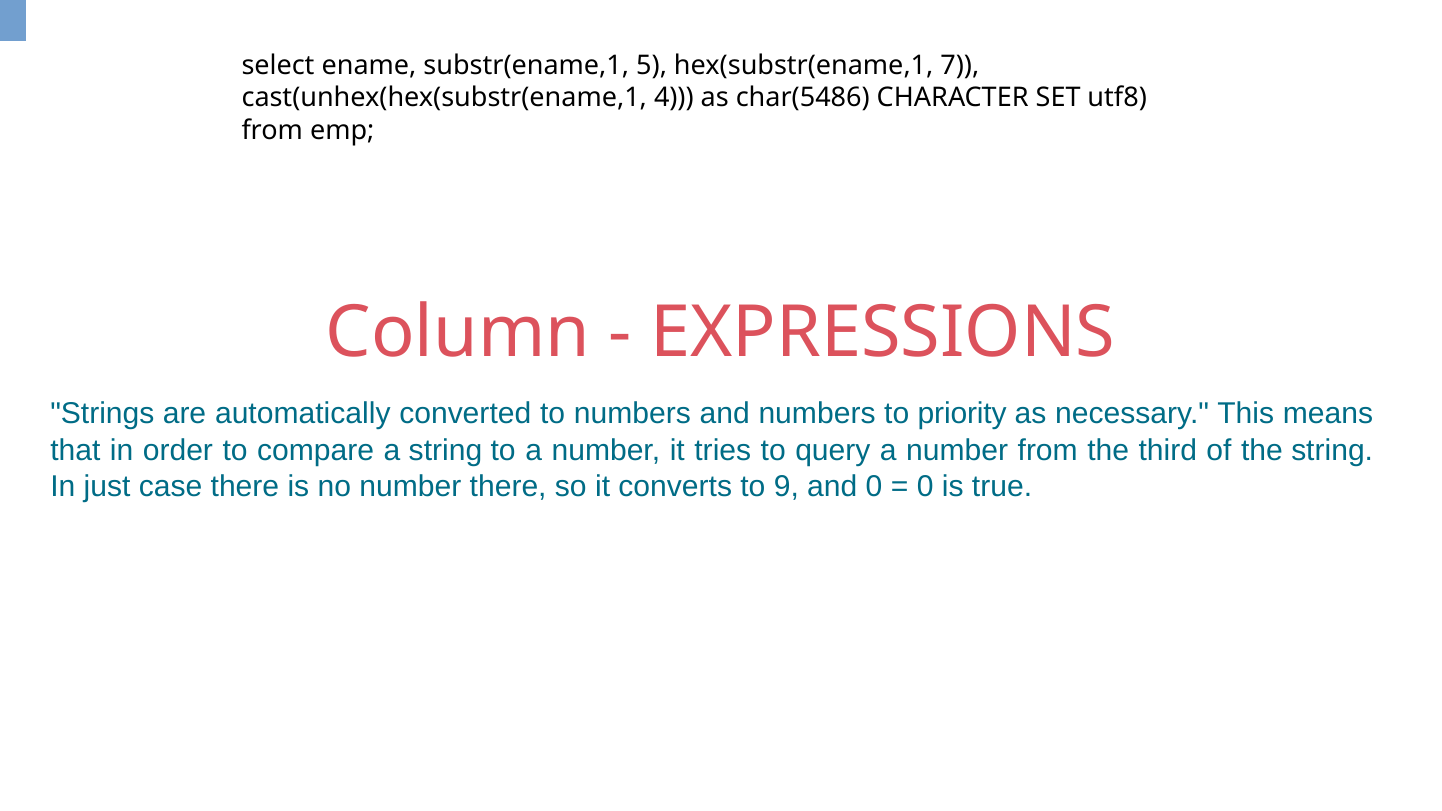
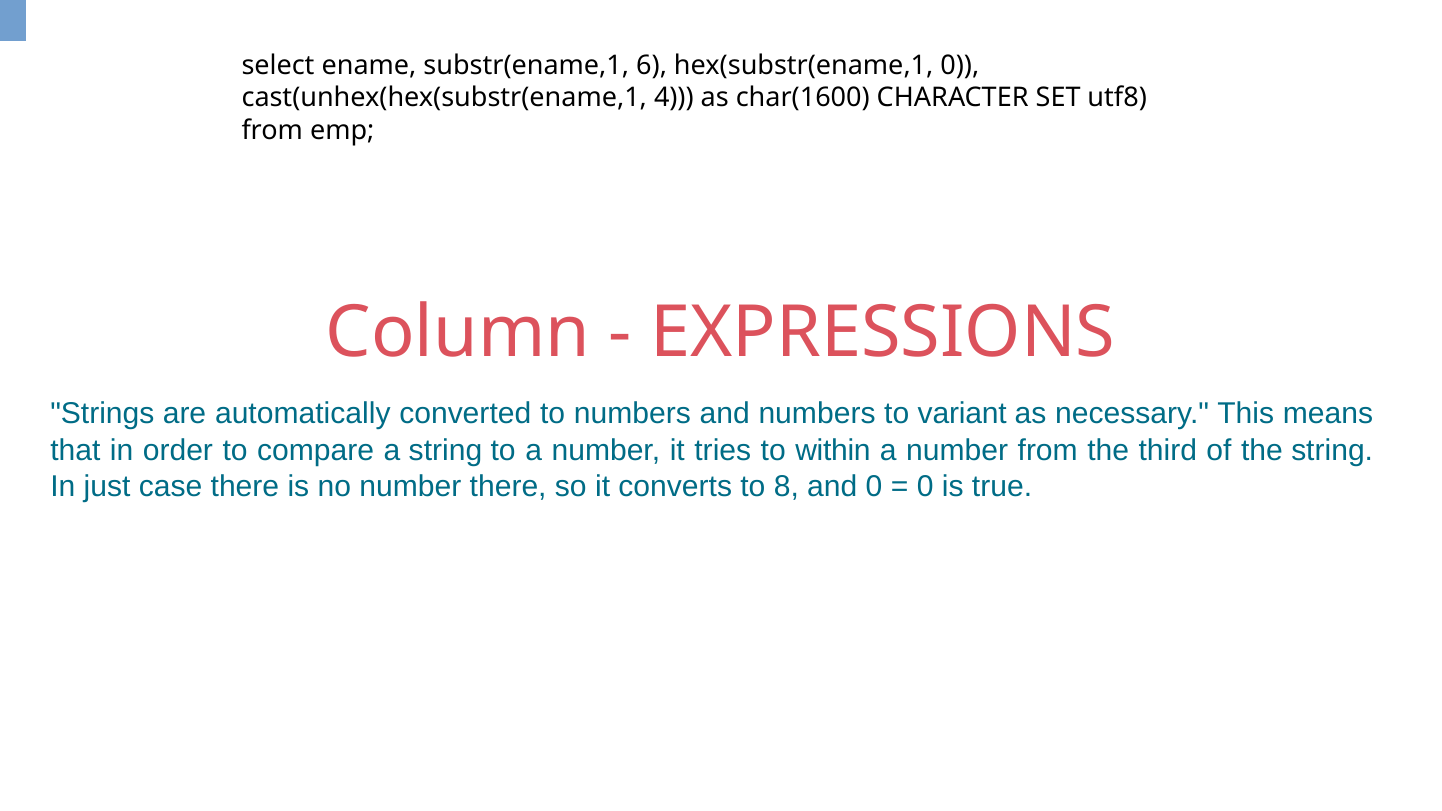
5: 5 -> 6 (652, 66)
hex(substr(ename,1 7: 7 -> 0 (960, 66)
char(5486: char(5486 -> char(1600 (803, 98)
priority: priority -> variant (962, 414)
query: query -> within (833, 450)
9: 9 -> 8 (786, 486)
